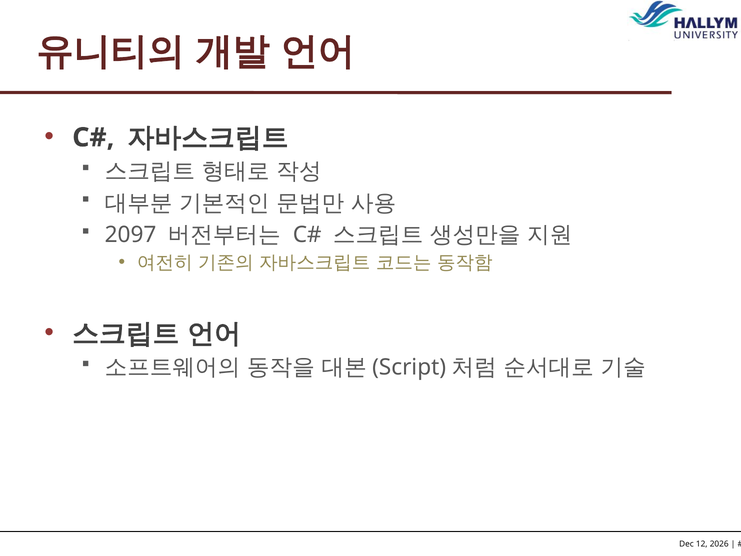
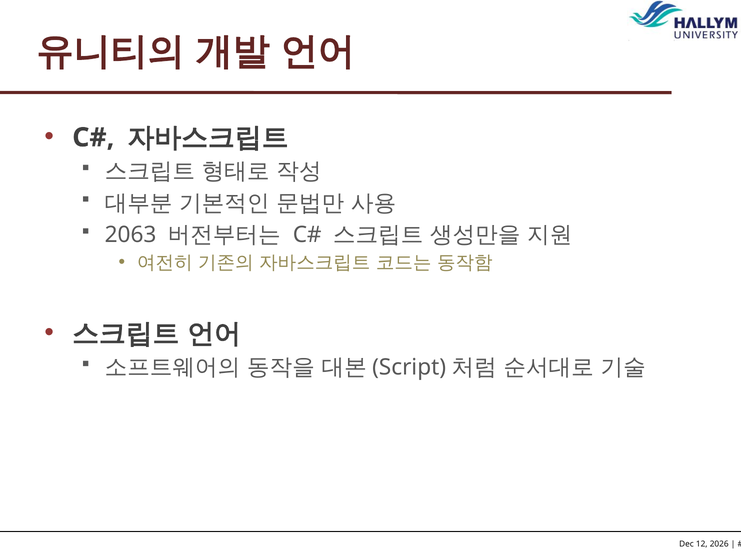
2097: 2097 -> 2063 (131, 235)
